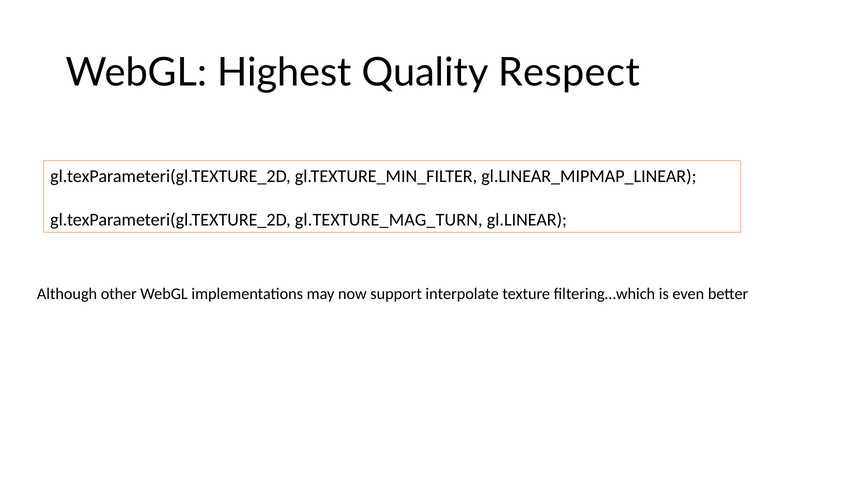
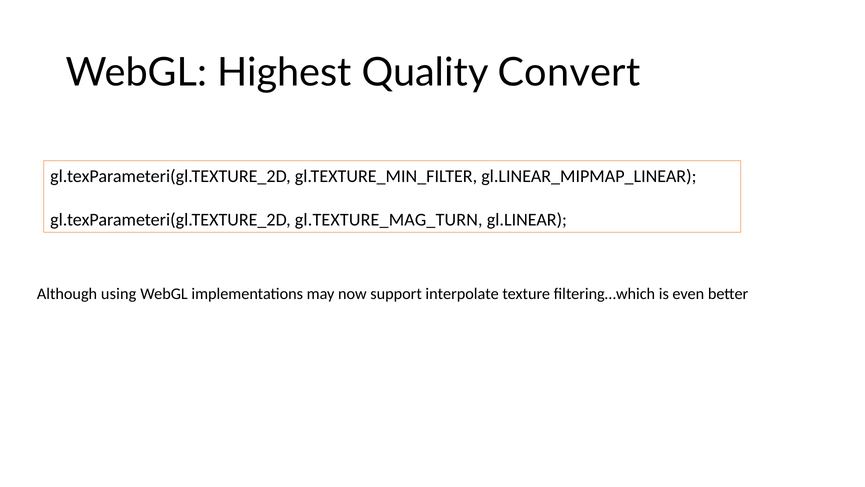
Respect: Respect -> Convert (569, 73)
other: other -> using (119, 294)
